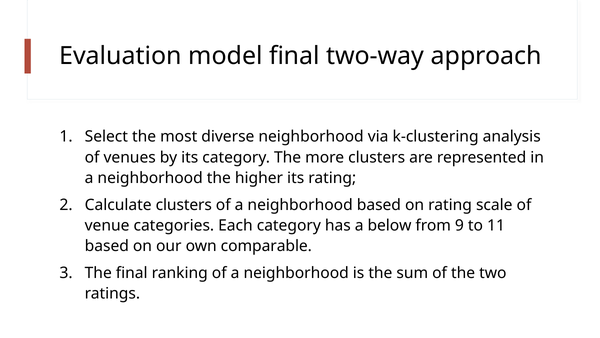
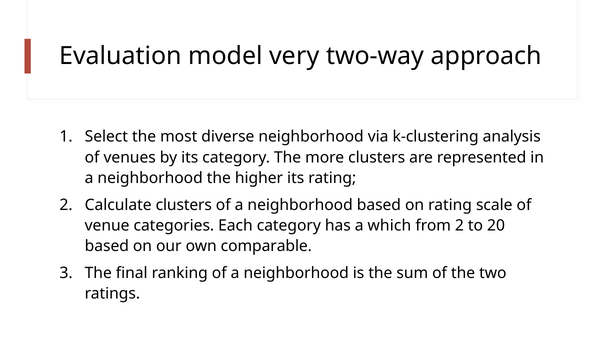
model final: final -> very (294, 56)
below: below -> which (389, 225)
from 9: 9 -> 2 (459, 225)
11: 11 -> 20 (496, 225)
